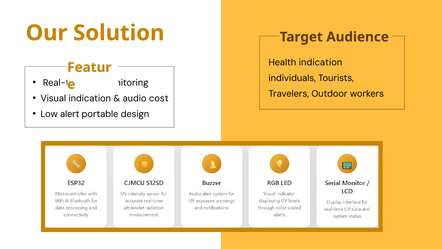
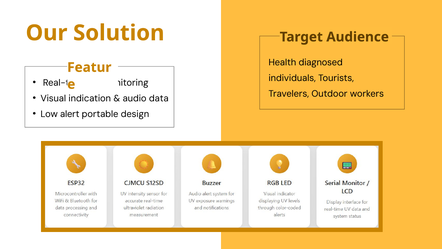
Health indication: indication -> diagnosed (321, 62)
cost: cost -> data (159, 98)
